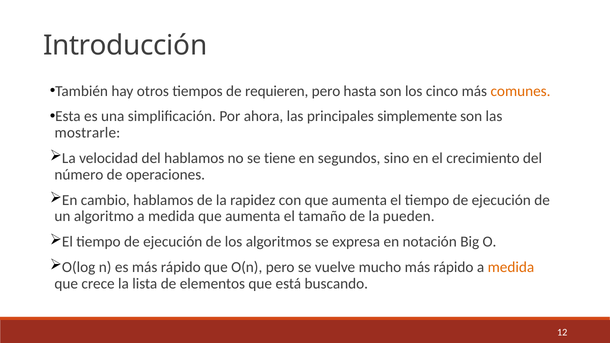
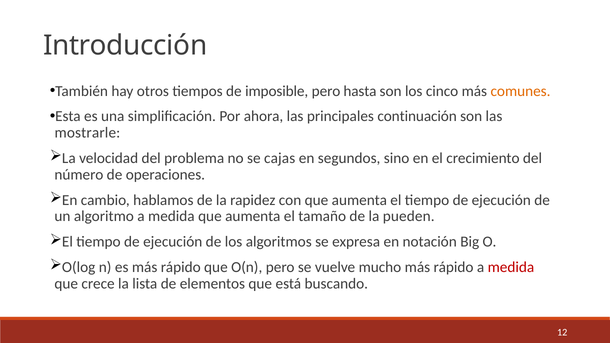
requieren: requieren -> imposible (277, 91)
simplemente: simplemente -> continuación (417, 116)
del hablamos: hablamos -> problema (194, 158)
tiene: tiene -> cajas (280, 158)
medida colour: orange -> red (511, 267)
